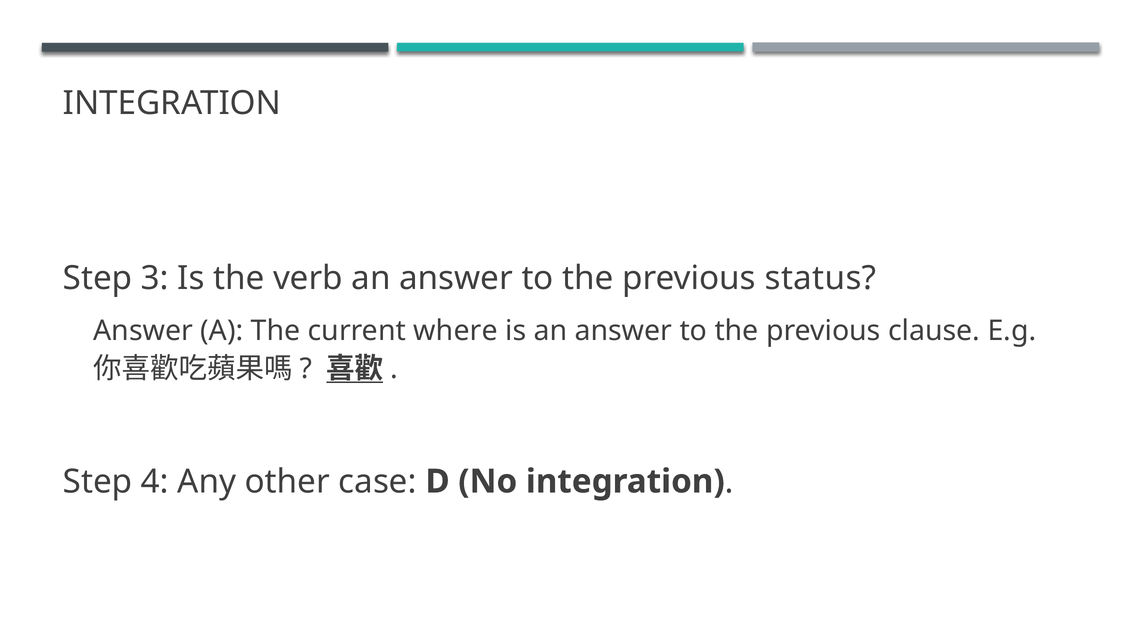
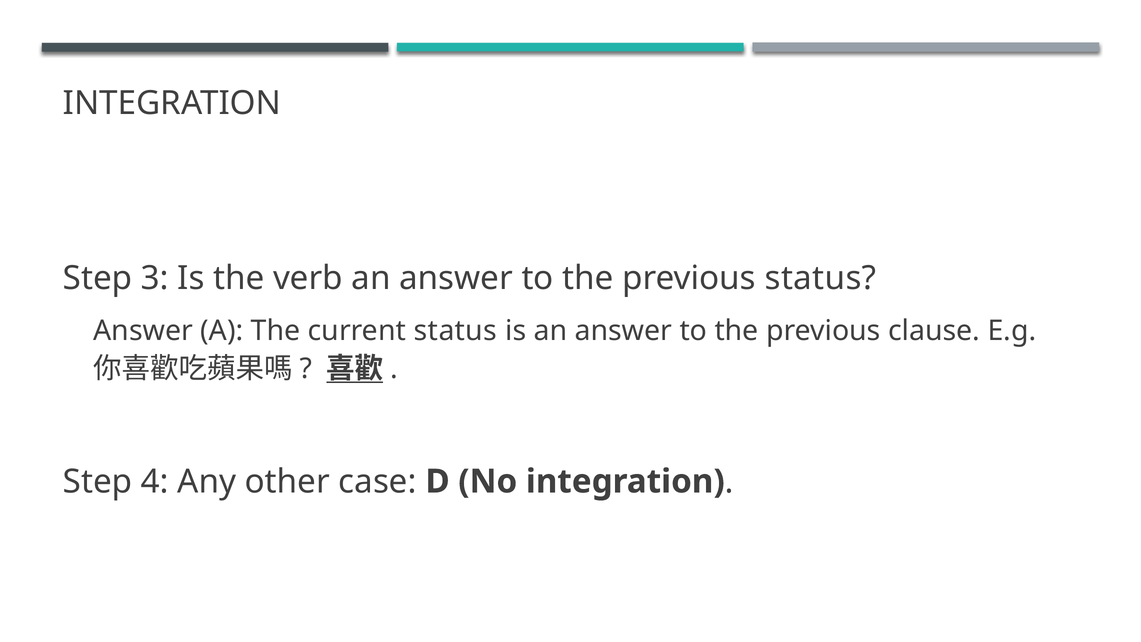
current where: where -> status (455, 331)
